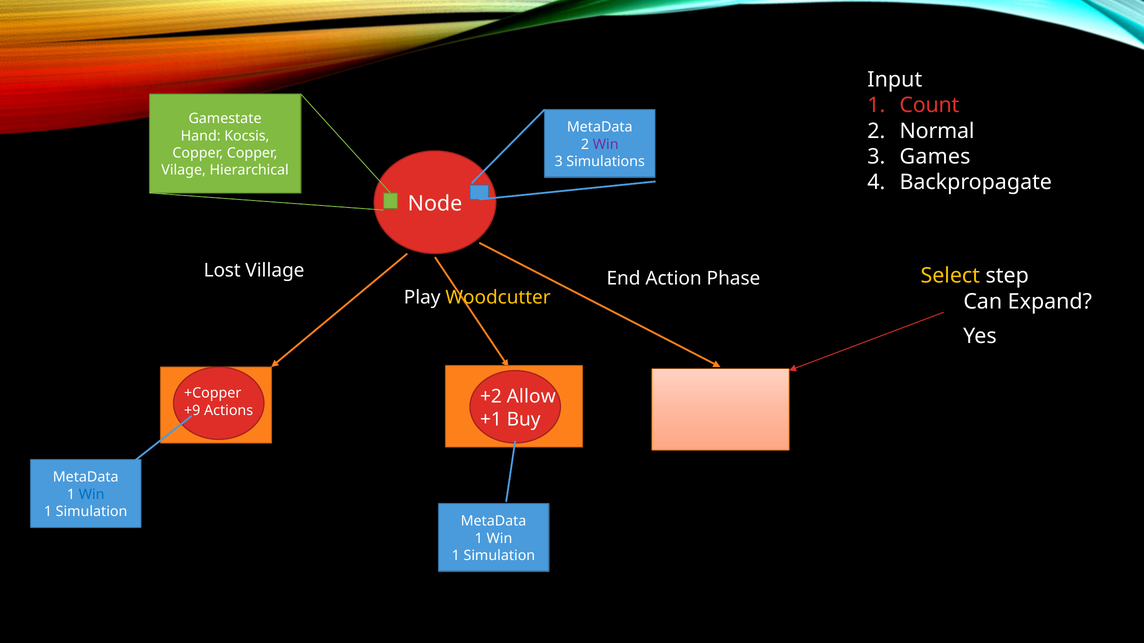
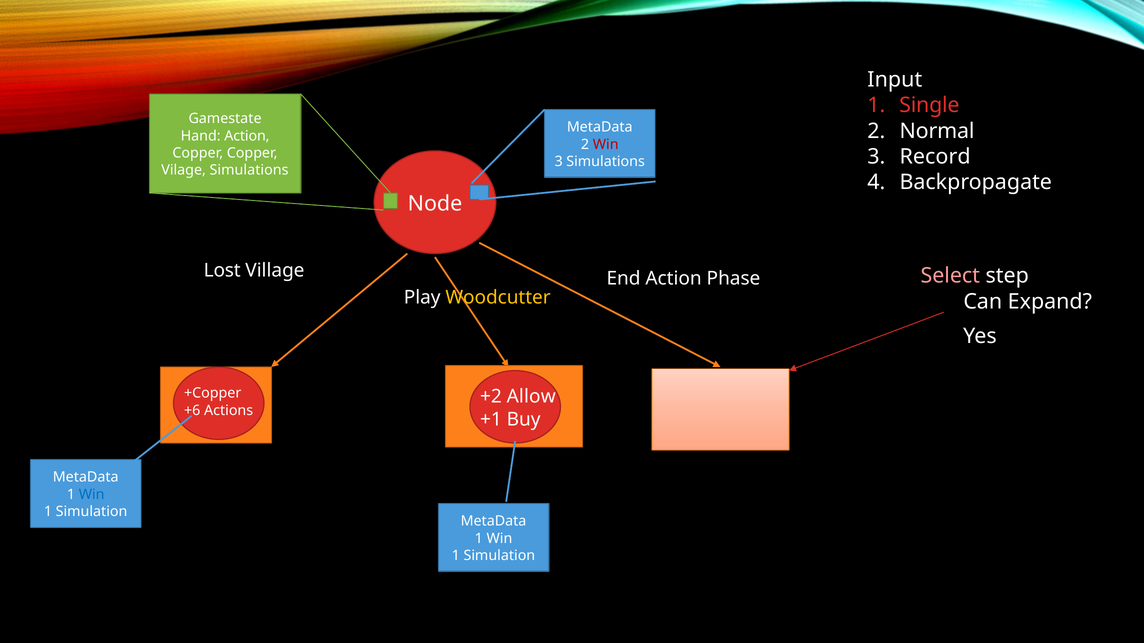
Count: Count -> Single (929, 105)
Hand Kocsis: Kocsis -> Action (247, 136)
Win colour: purple -> red (606, 145)
Games: Games -> Record (935, 157)
Vilage Hierarchical: Hierarchical -> Simulations (249, 170)
Select colour: yellow -> pink (950, 276)
+9: +9 -> +6 (192, 411)
